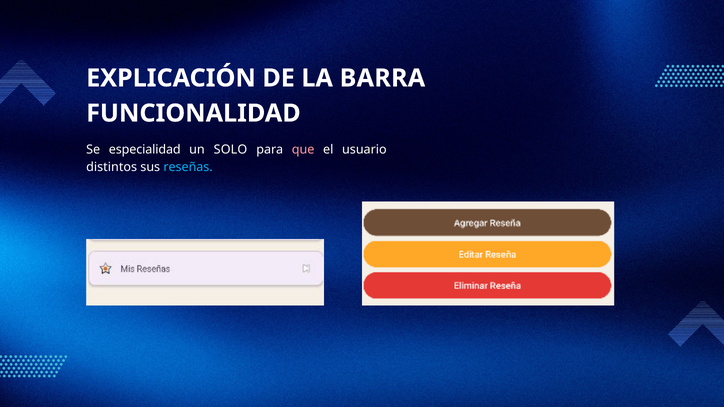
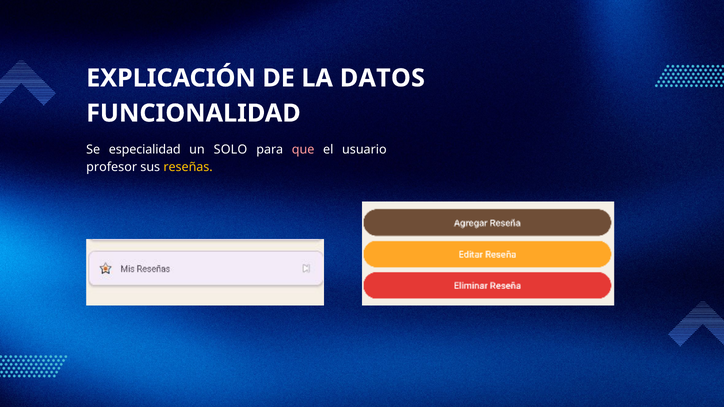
BARRA: BARRA -> DATOS (382, 78)
distintos: distintos -> profesor (112, 167)
reseñas colour: light blue -> yellow (188, 167)
